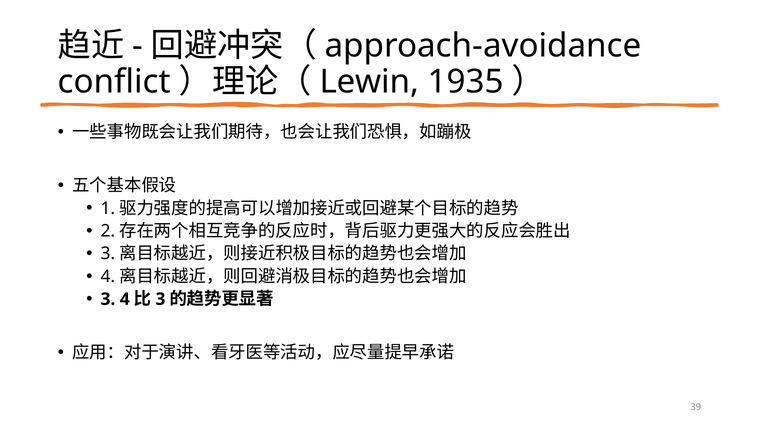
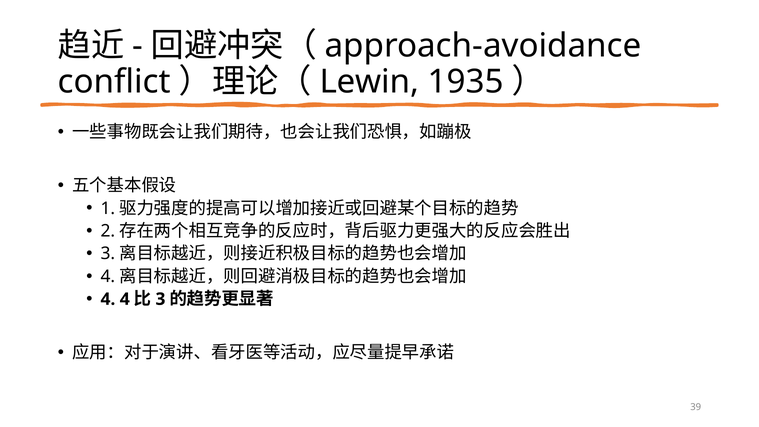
3: 3 -> 4 (108, 299)
